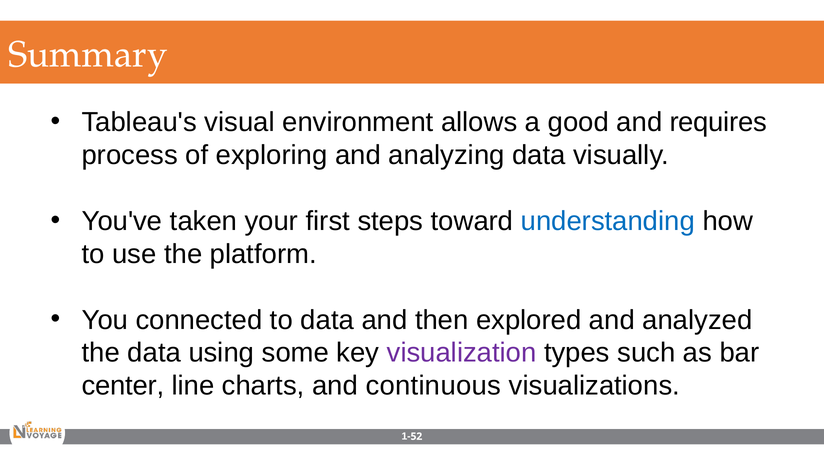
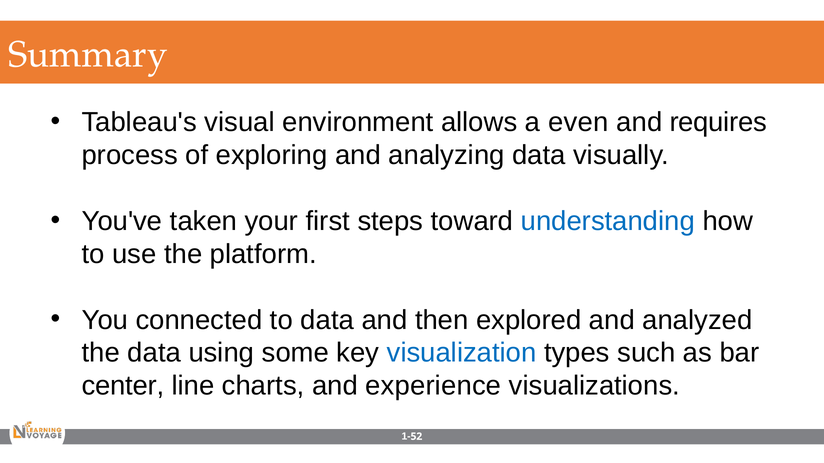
good: good -> even (578, 123)
visualization colour: purple -> blue (462, 353)
continuous: continuous -> experience (433, 386)
